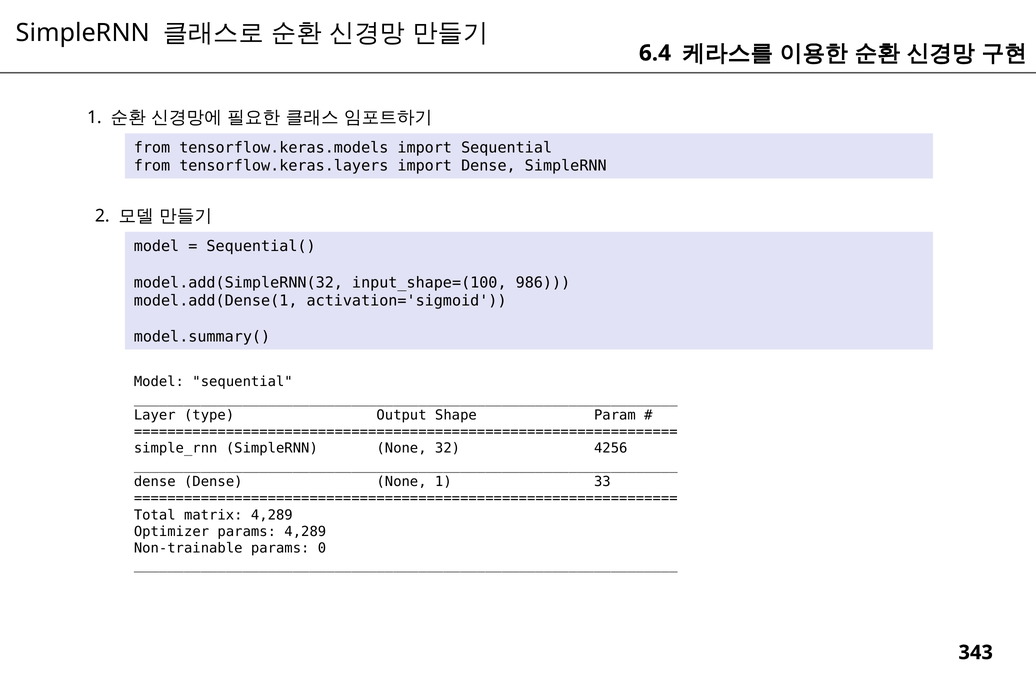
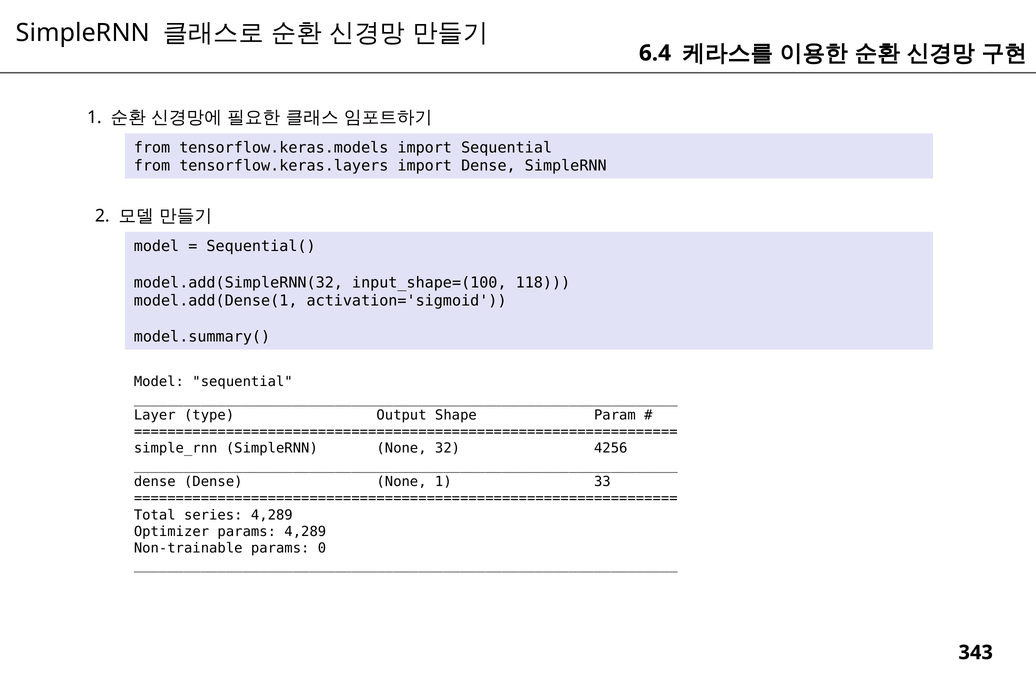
986: 986 -> 118 (543, 283)
matrix: matrix -> series (213, 515)
